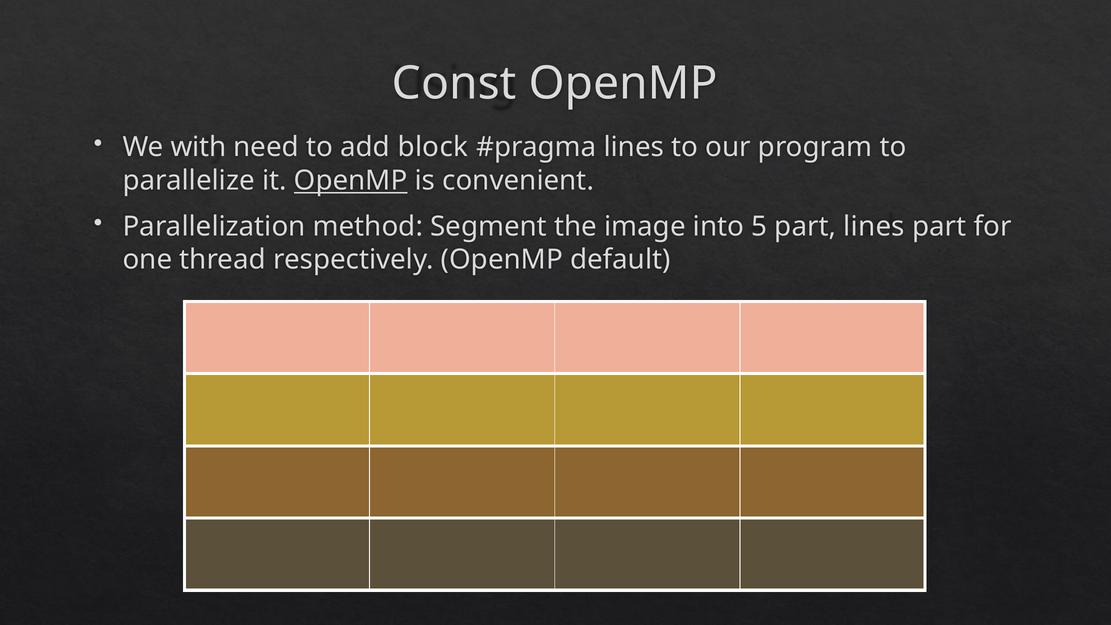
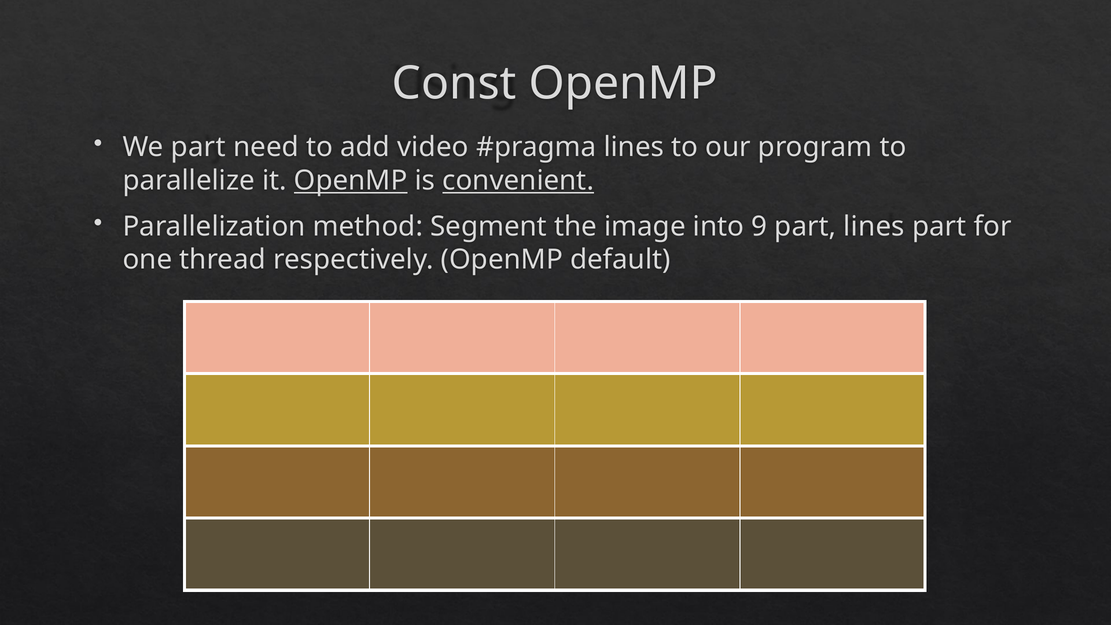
We with: with -> part (198, 147)
block: block -> video (433, 147)
convenient underline: none -> present (518, 181)
5: 5 -> 9 (759, 227)
